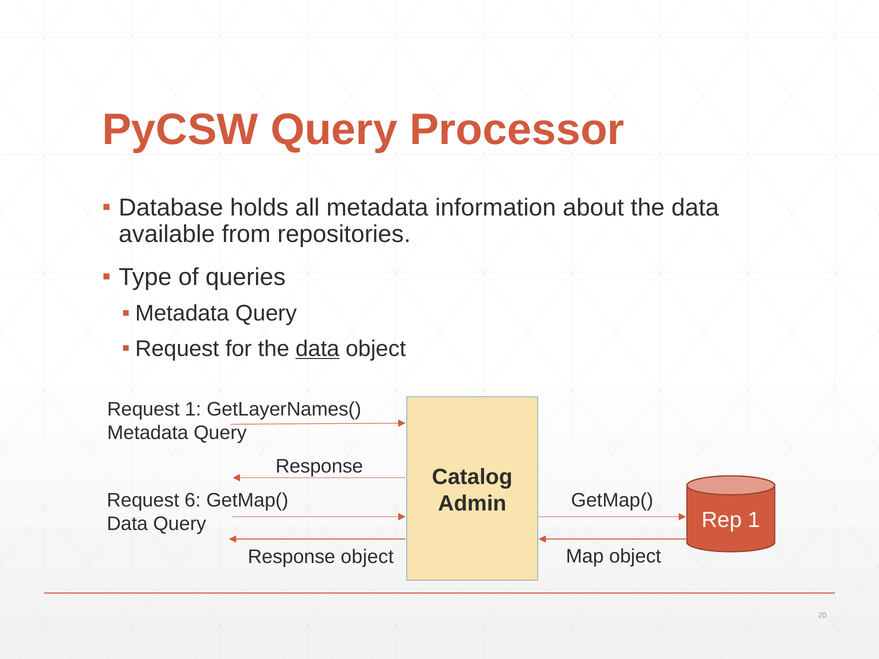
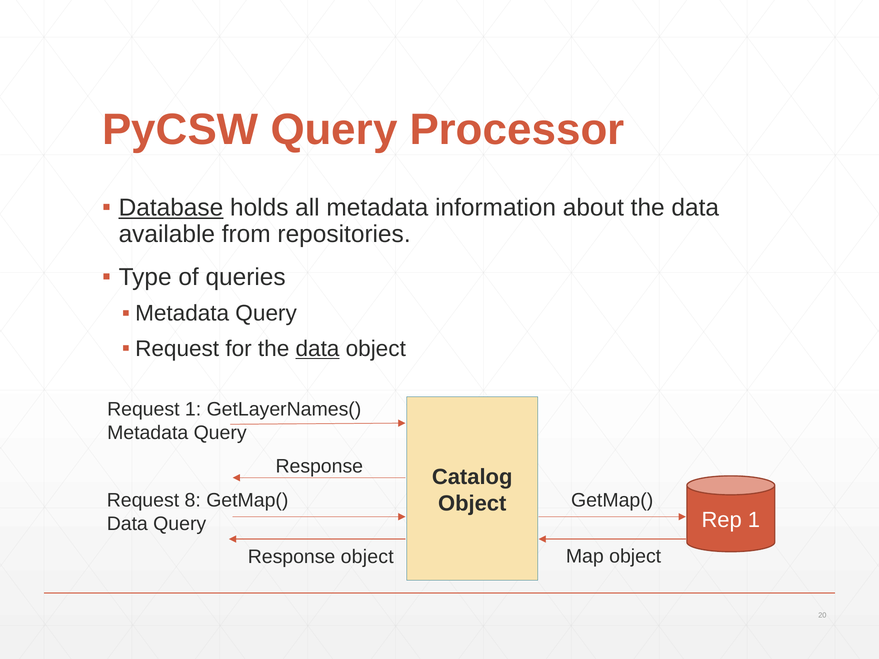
Database underline: none -> present (171, 208)
6: 6 -> 8 (193, 500)
Admin: Admin -> Object (472, 504)
